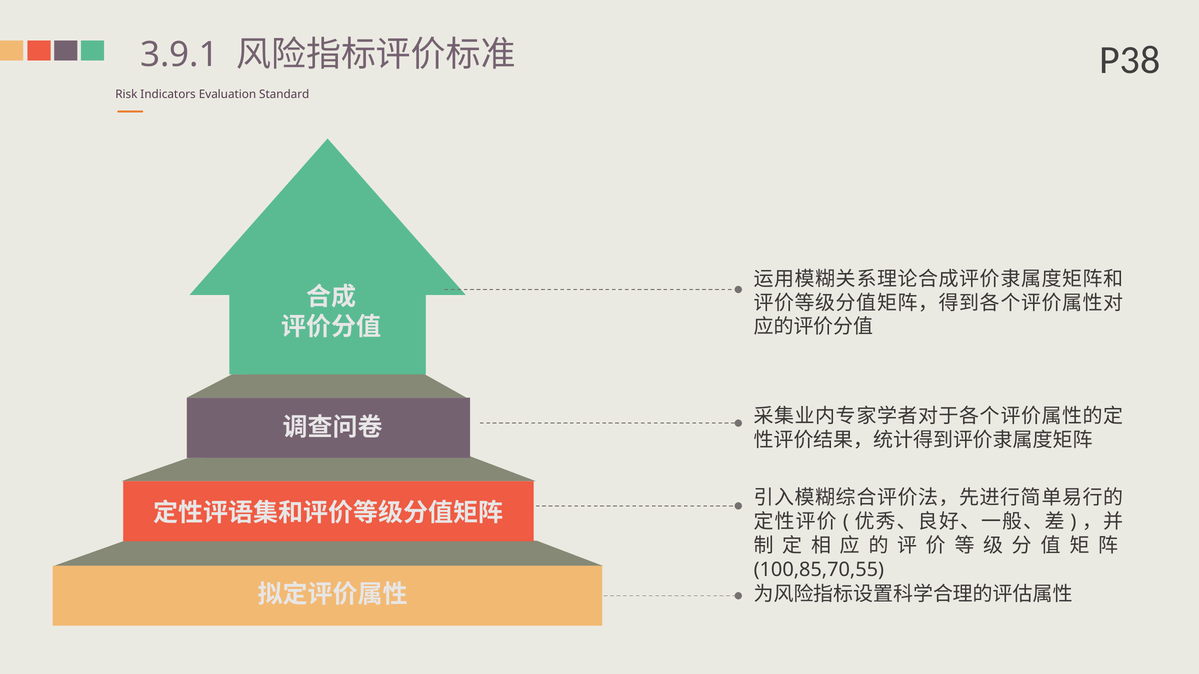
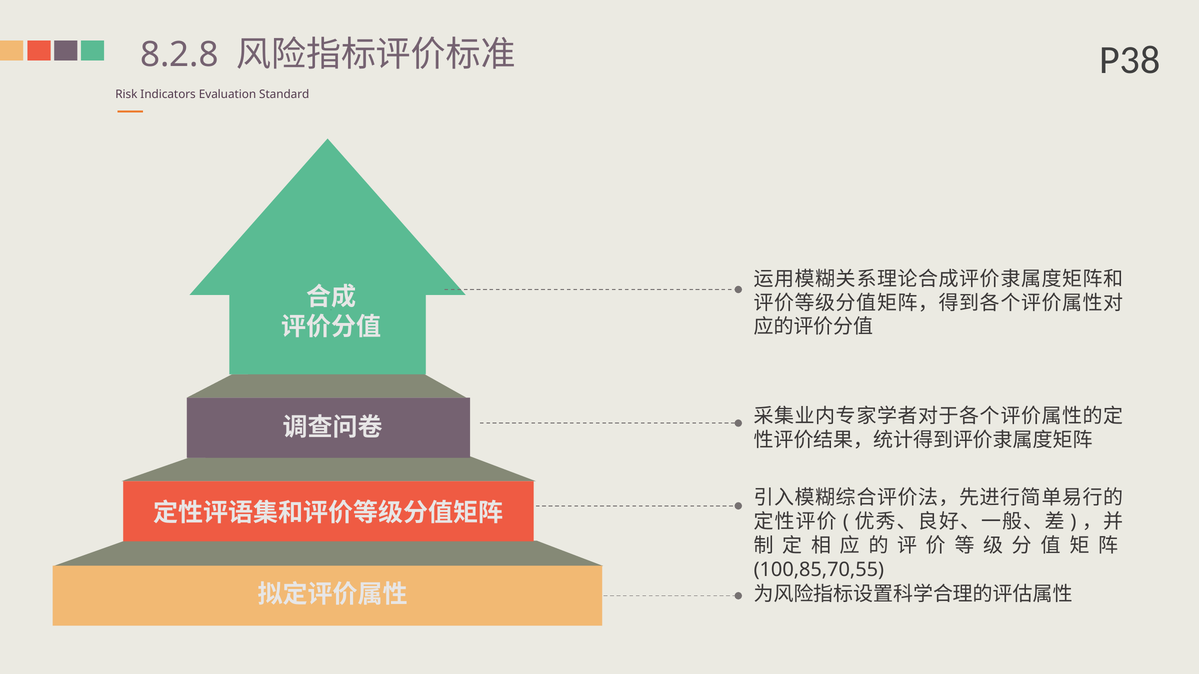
3.9.1: 3.9.1 -> 8.2.8 (179, 55)
